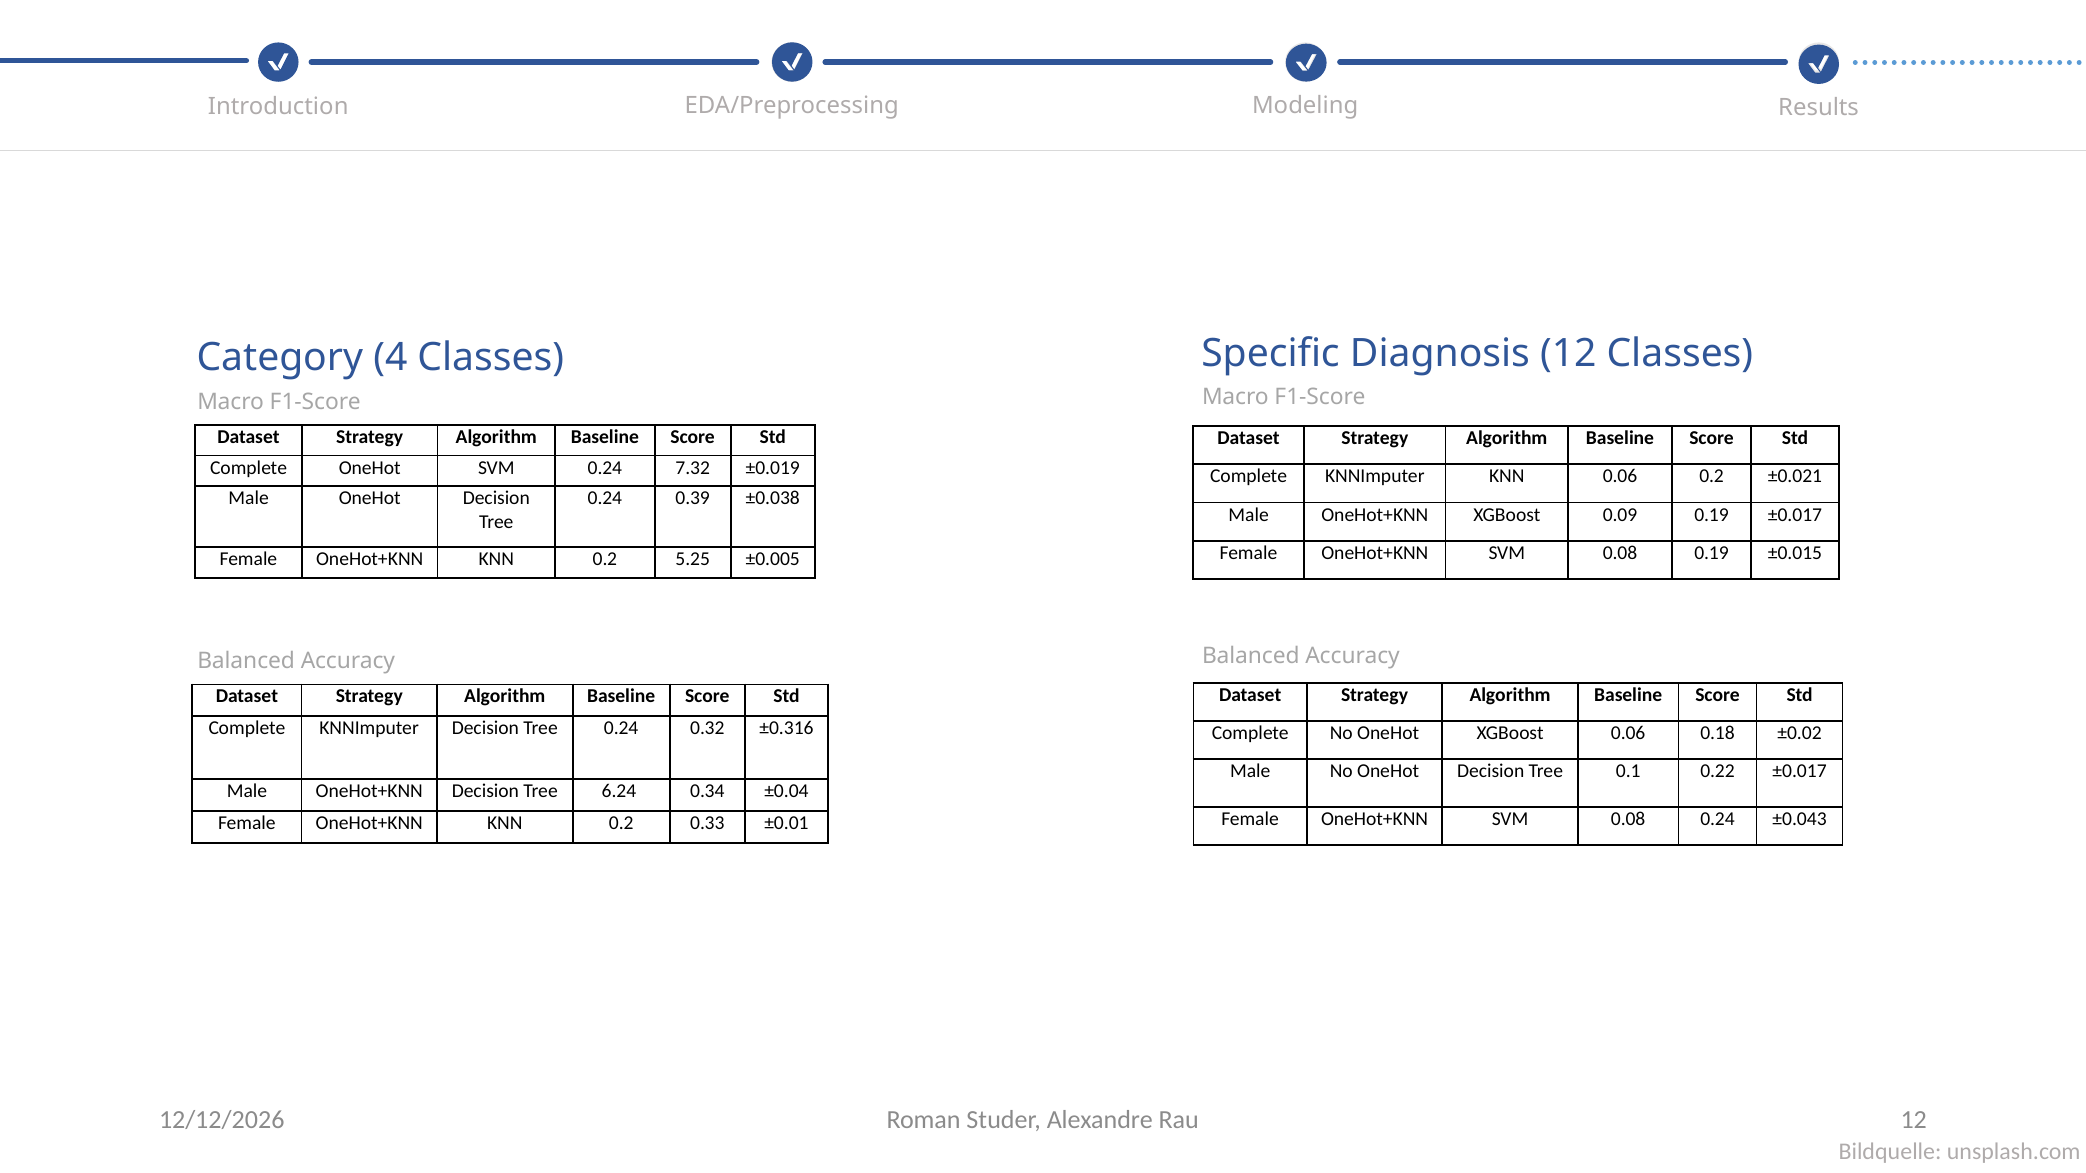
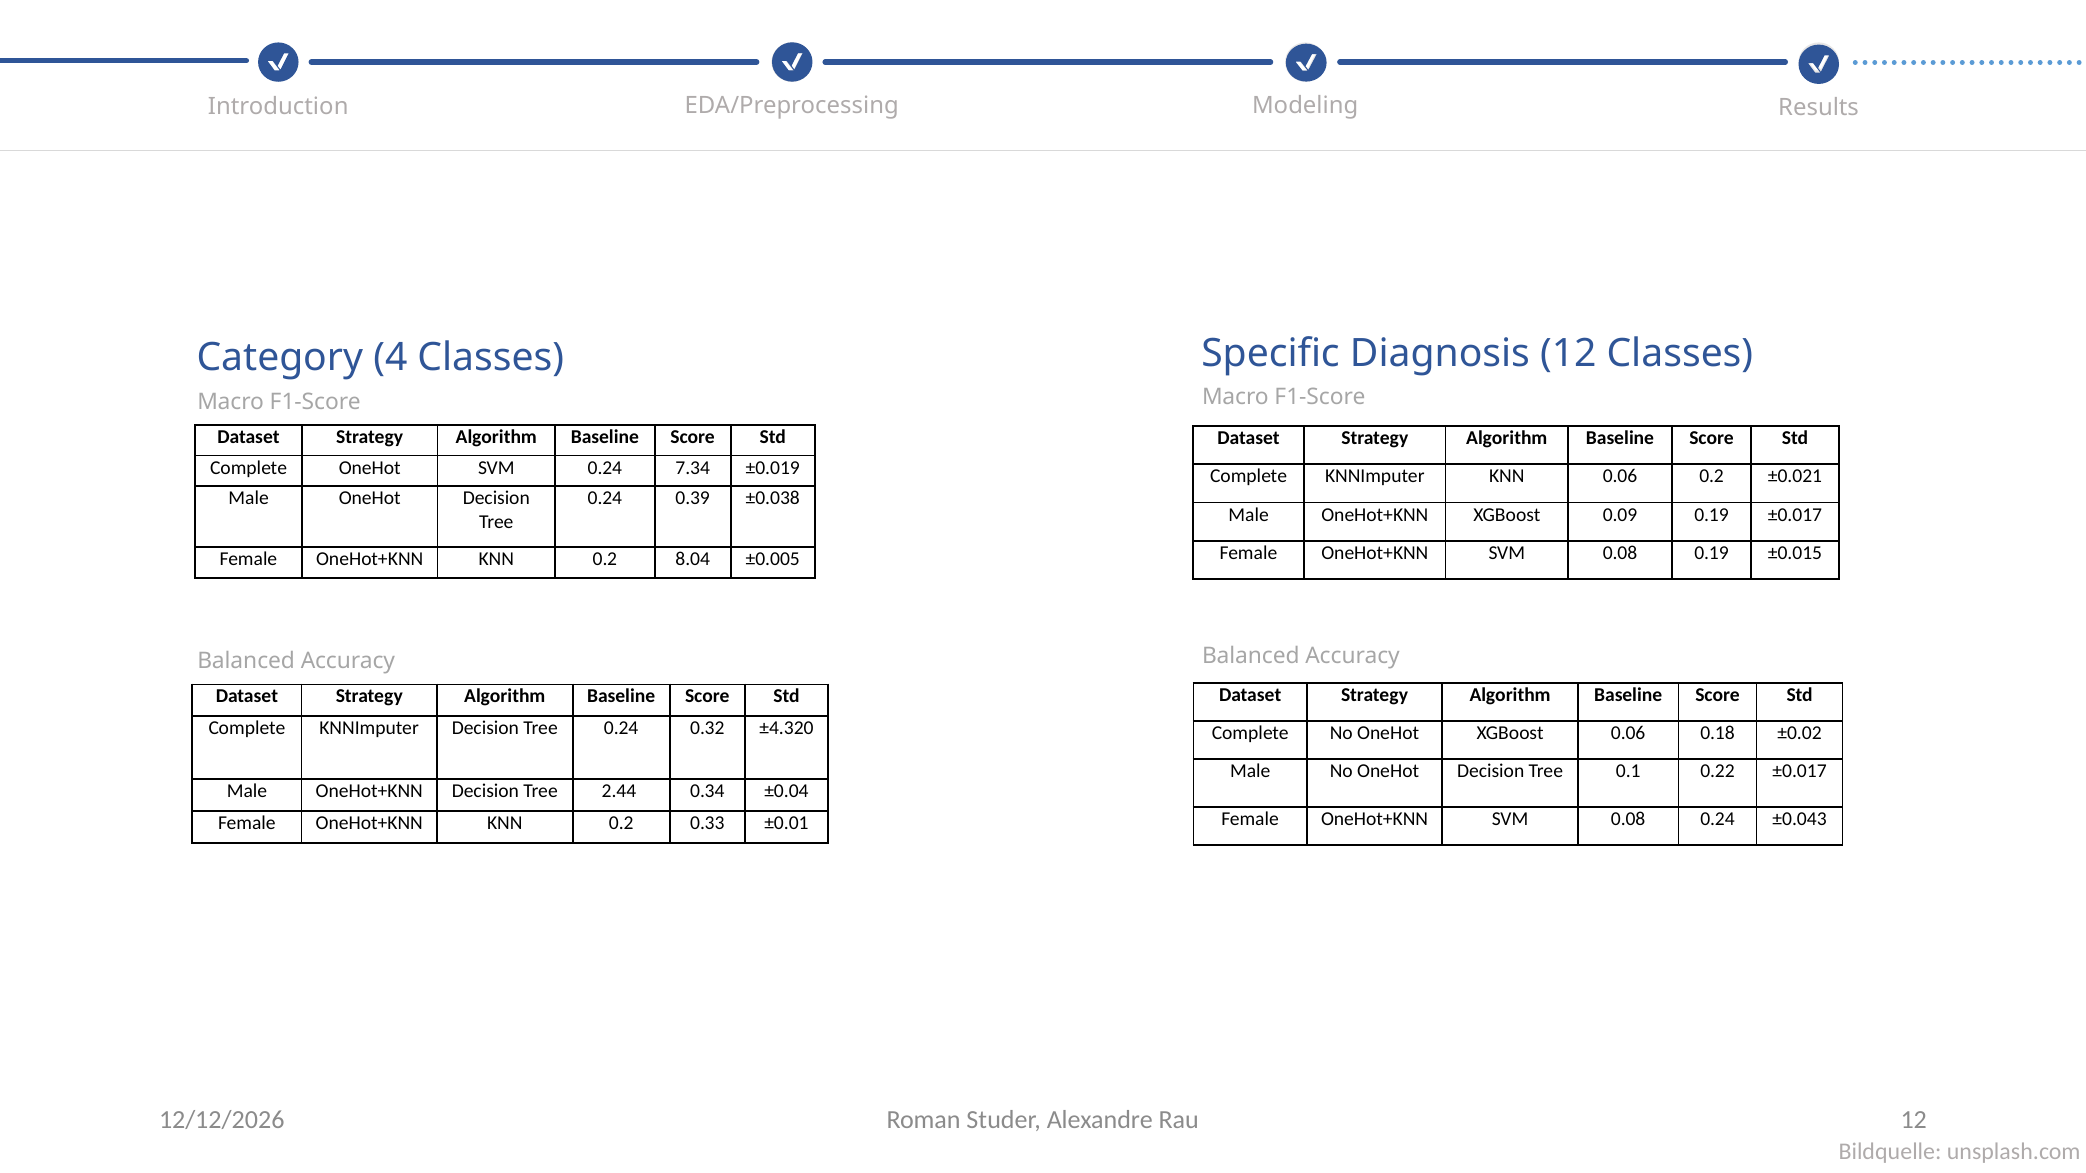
7.32: 7.32 -> 7.34 (693, 468)
5.25: 5.25 -> 8.04 (693, 559)
±0.316: ±0.316 -> ±4.320 (786, 728)
6.24: 6.24 -> 2.44 (619, 791)
